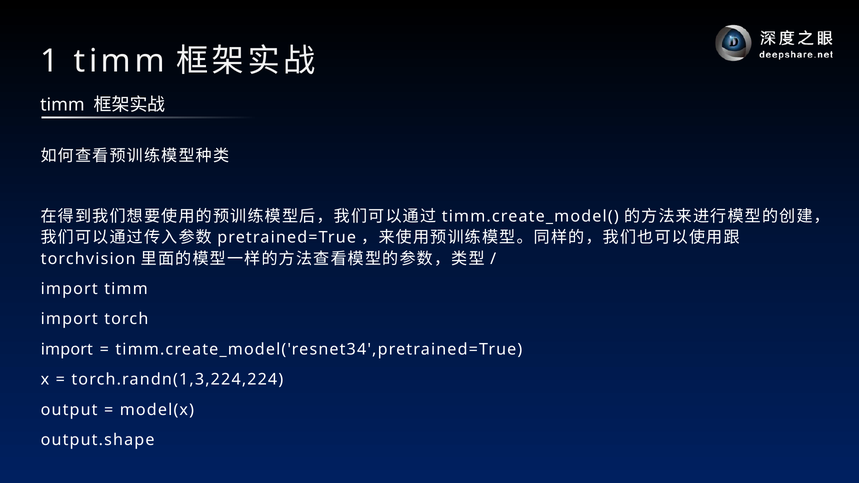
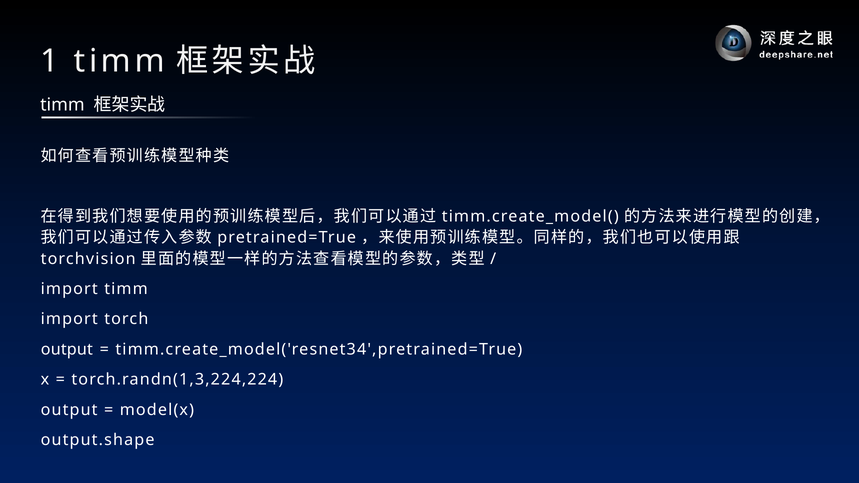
import: import -> output (67, 349)
